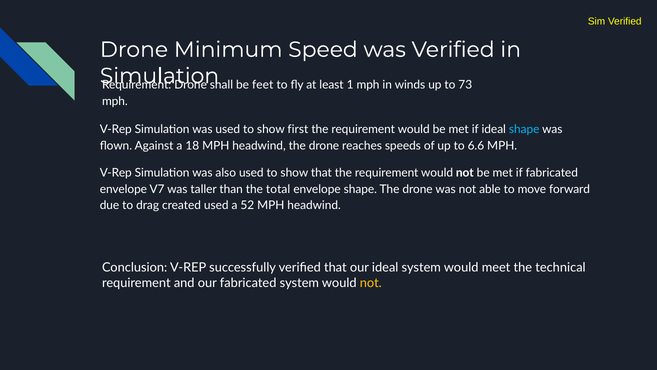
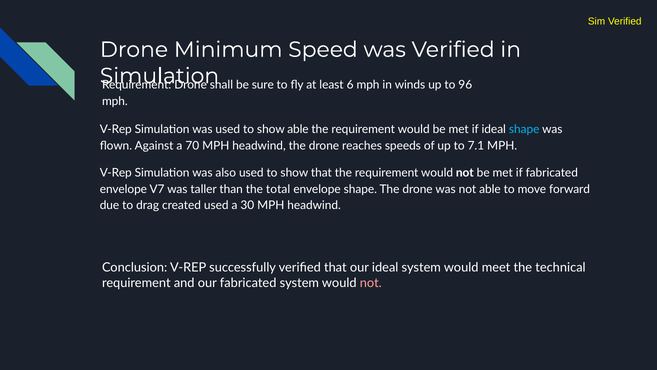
feet: feet -> sure (263, 85)
1: 1 -> 6 (350, 85)
73: 73 -> 96 (465, 85)
show first: first -> able (298, 129)
18: 18 -> 70 (192, 146)
6.6: 6.6 -> 7.1 (476, 146)
52: 52 -> 30 (247, 205)
not colour: yellow -> pink (371, 283)
